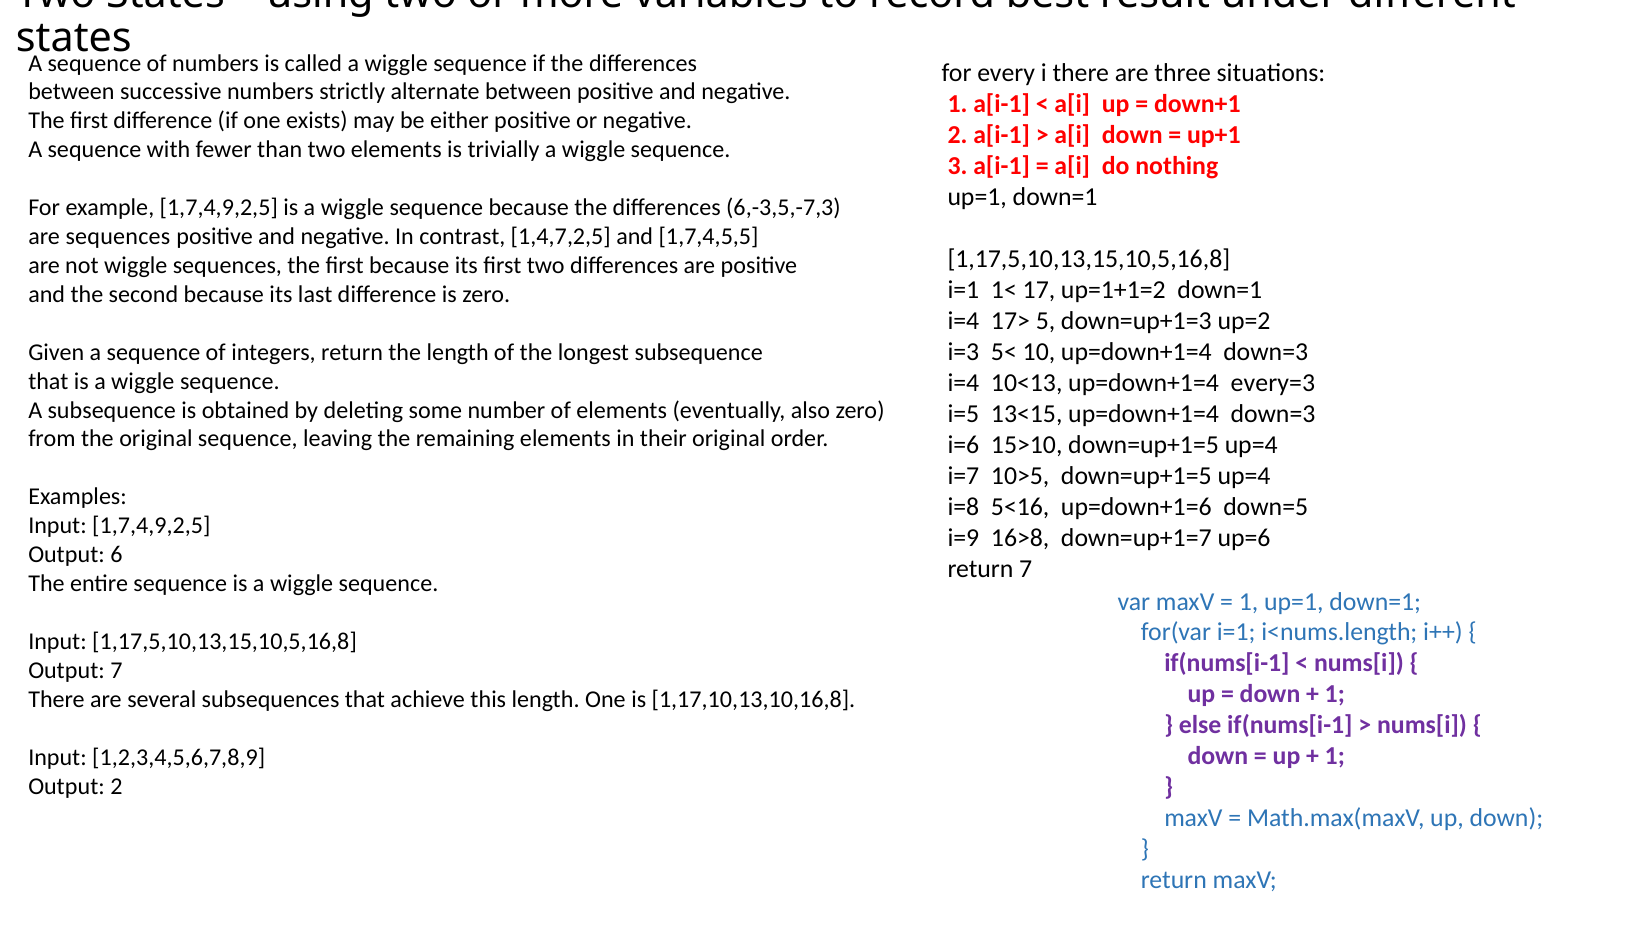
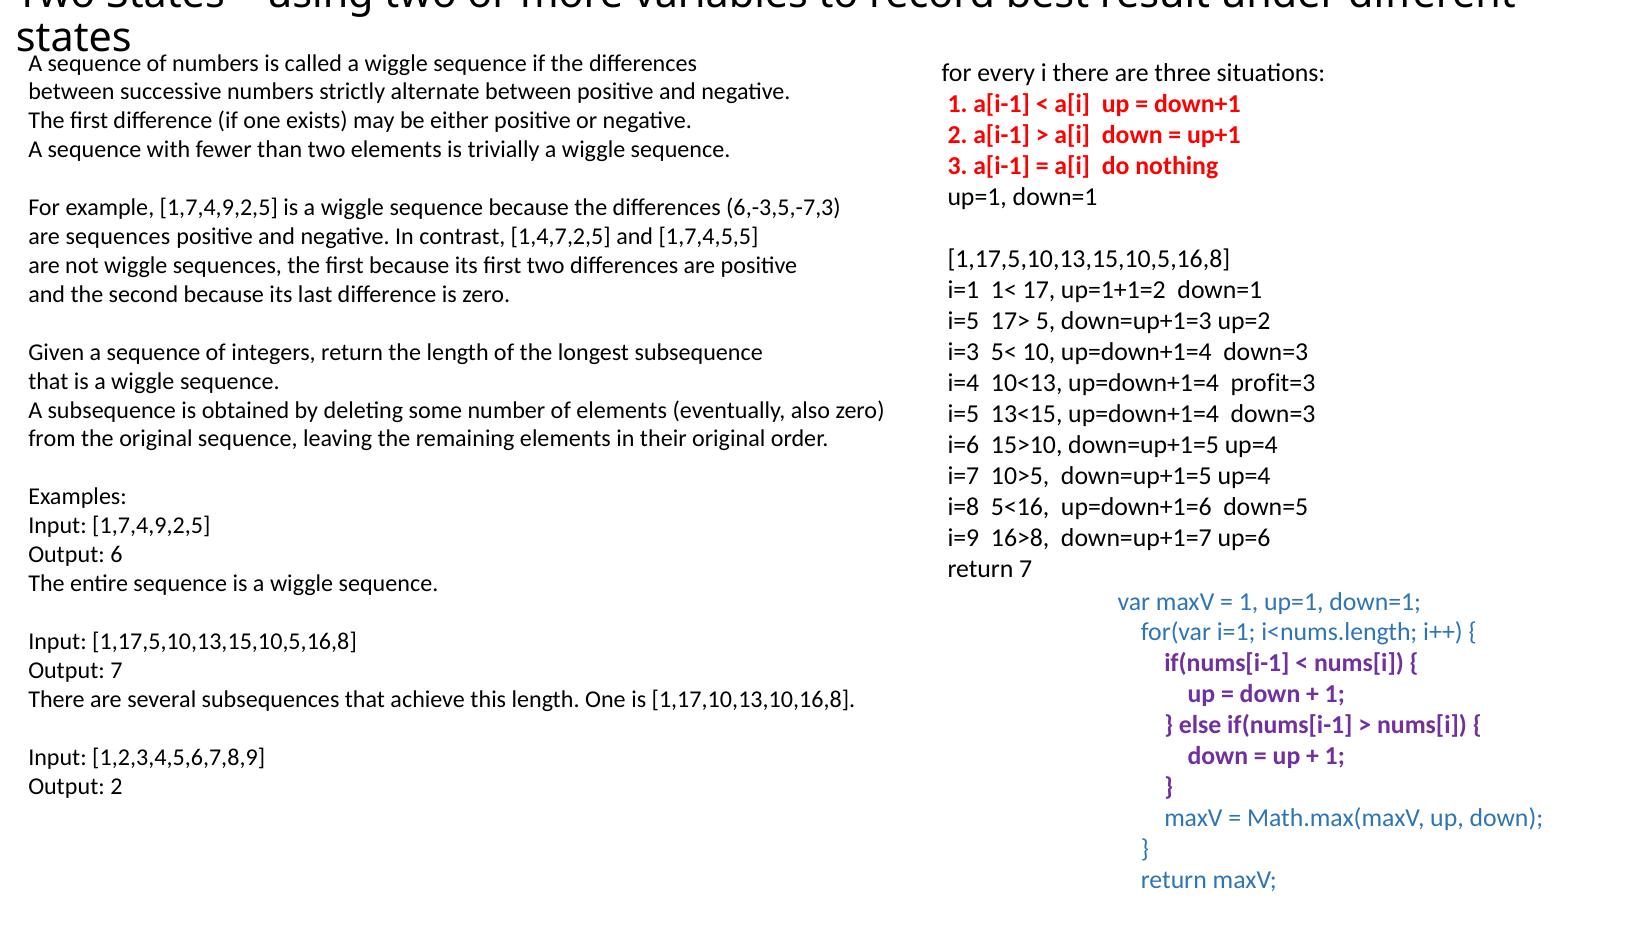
i=4: i=4 -> i=5 (963, 321)
every=3: every=3 -> profit=3 (1273, 383)
